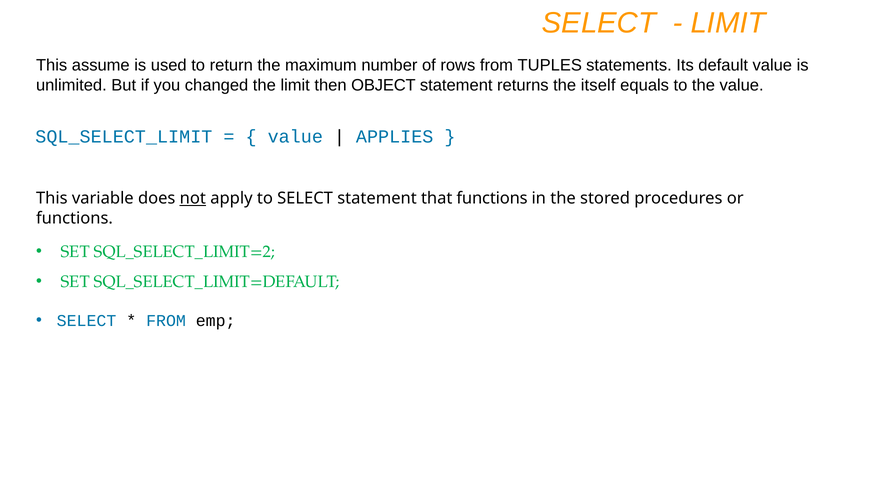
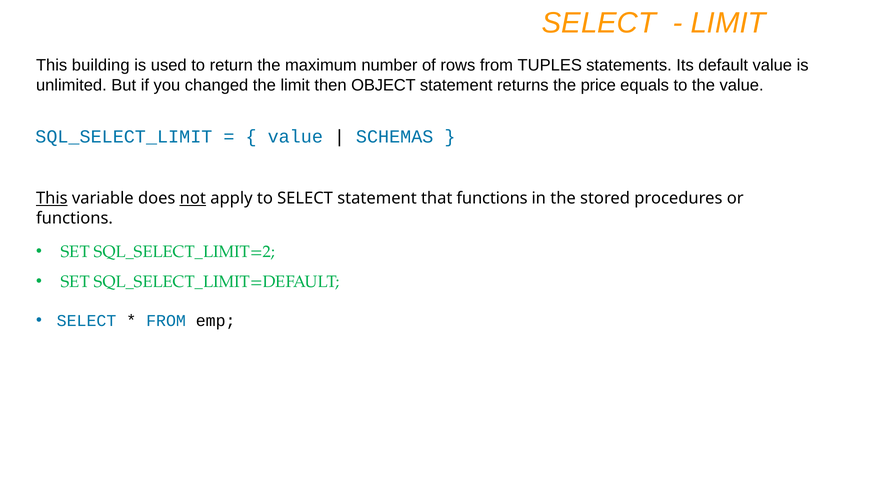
assume: assume -> building (101, 65)
itself: itself -> price (598, 85)
APPLIES: APPLIES -> SCHEMAS (395, 137)
This underline: none -> present (52, 198)
